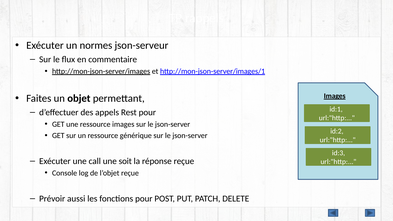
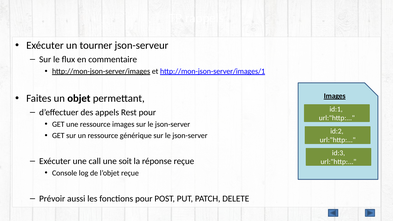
normes: normes -> tourner (96, 45)
